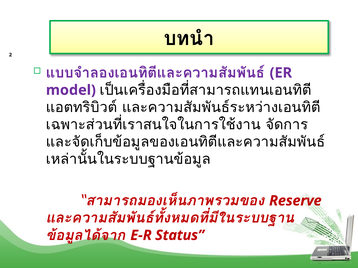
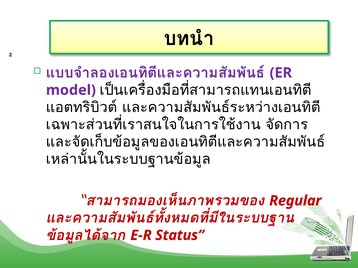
Reserve: Reserve -> Regular (295, 201)
